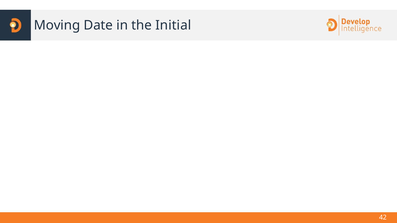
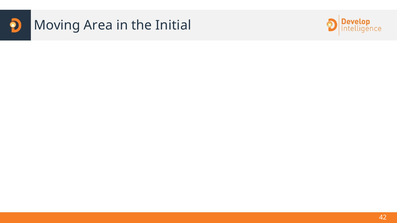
Date: Date -> Area (98, 25)
